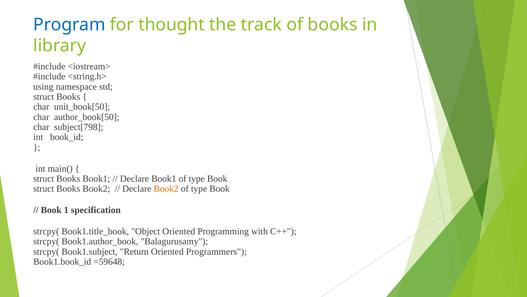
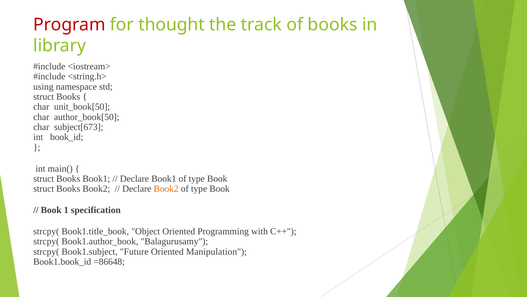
Program colour: blue -> red (69, 25)
subject[798: subject[798 -> subject[673 (79, 127)
Return: Return -> Future (134, 251)
Programmers: Programmers -> Manipulation (216, 251)
=59648: =59648 -> =86648 (109, 261)
